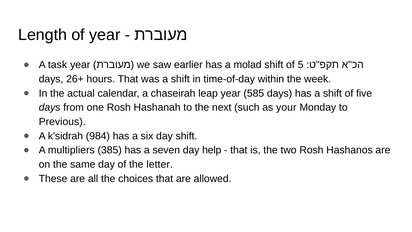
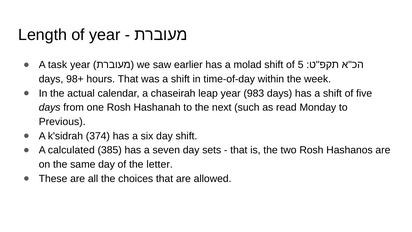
26+: 26+ -> 98+ (75, 79)
585: 585 -> 983 (254, 93)
your: your -> read (286, 107)
984: 984 -> 374 (98, 136)
multipliers: multipliers -> calculated (71, 150)
help: help -> sets (212, 150)
